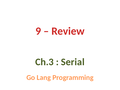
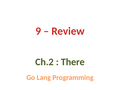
Ch.3: Ch.3 -> Ch.2 (44, 62)
Serial: Serial -> There (73, 62)
